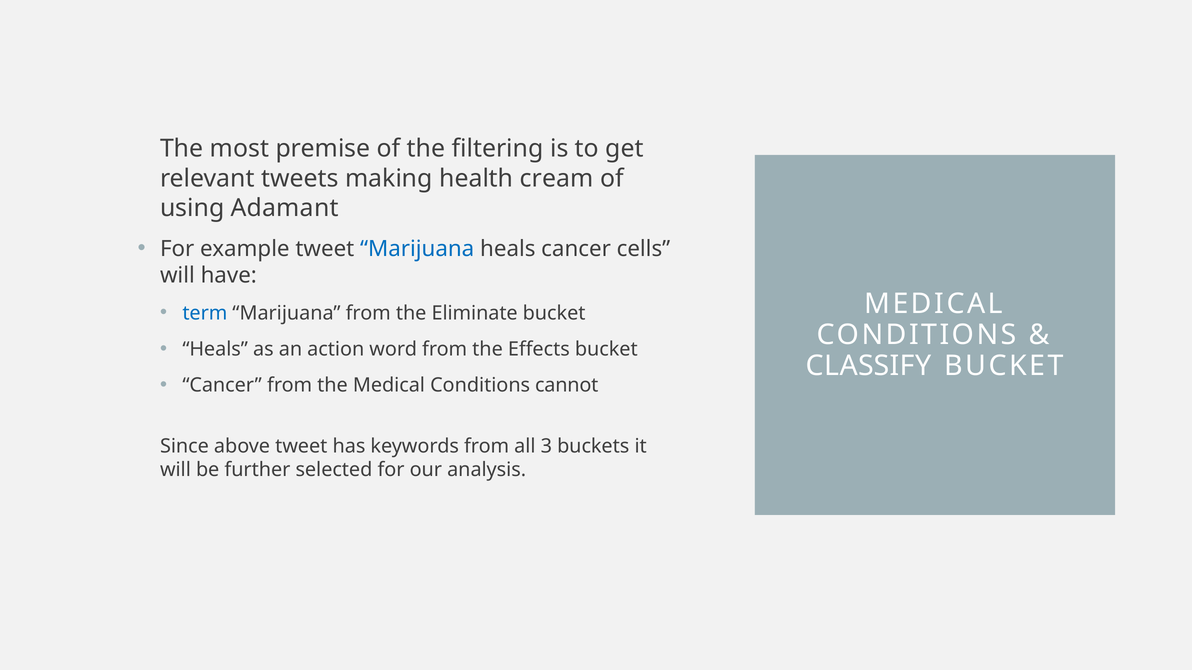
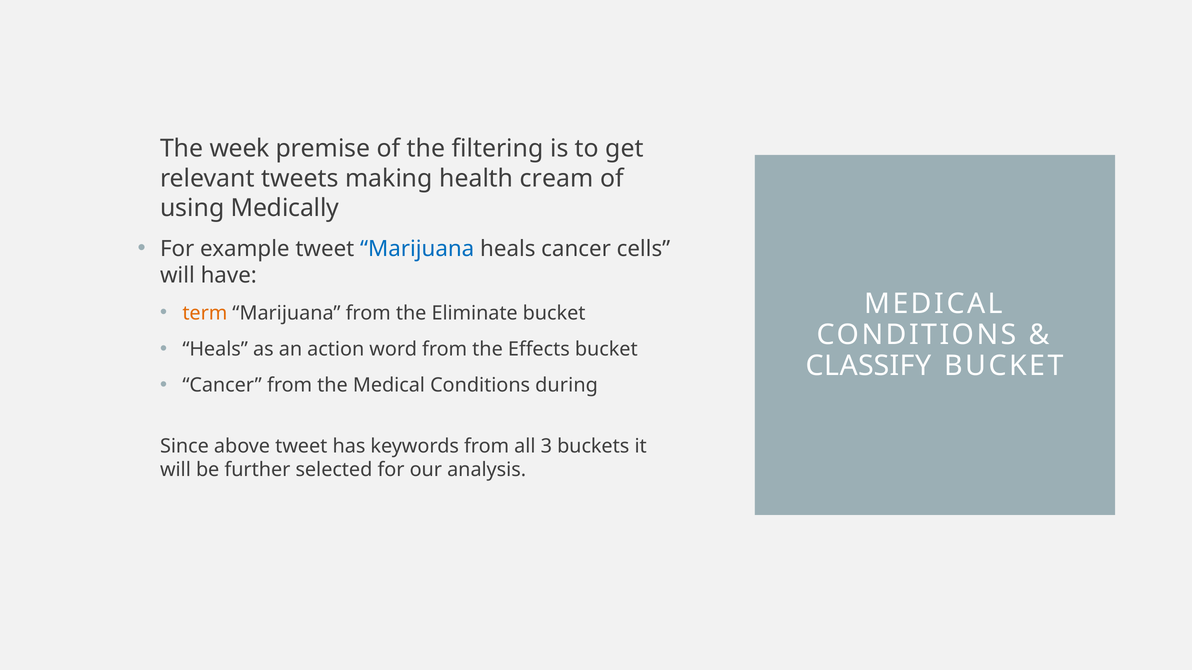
most: most -> week (240, 149)
Adamant: Adamant -> Medically (285, 208)
term colour: blue -> orange (205, 313)
cannot: cannot -> during (567, 386)
